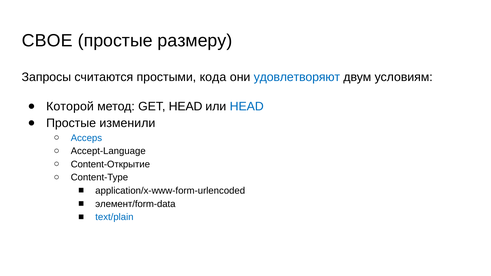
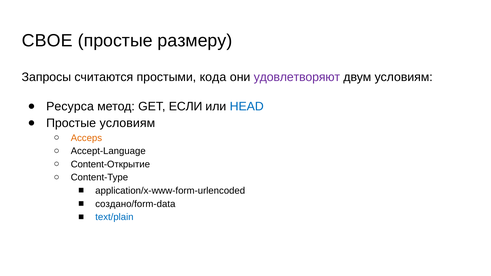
удовлетворяют colour: blue -> purple (297, 77)
Которой: Которой -> Ресурса (70, 106)
GET HEAD: HEAD -> ЕСЛИ (186, 106)
Простые изменили: изменили -> условиям (127, 123)
Acceps colour: blue -> orange (86, 138)
элемент/form-data: элемент/form-data -> создано/form-data (135, 204)
